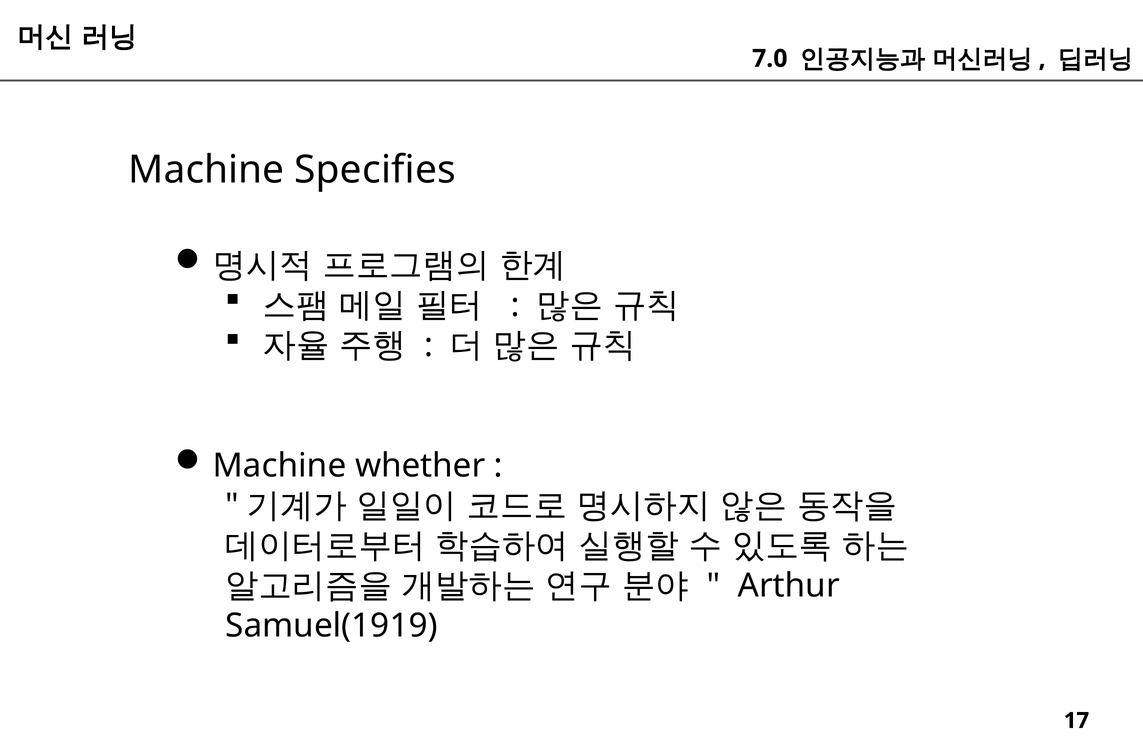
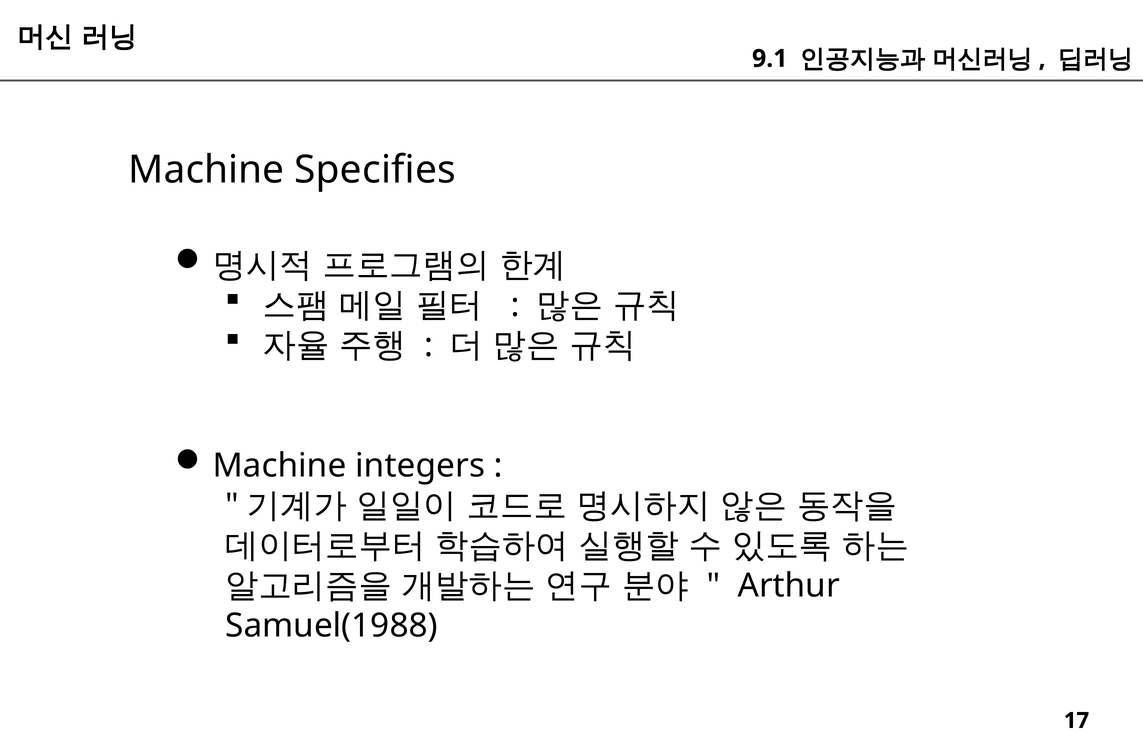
7.0: 7.0 -> 9.1 (770, 59)
whether: whether -> integers (420, 465)
Samuel(1919: Samuel(1919 -> Samuel(1988 (331, 626)
